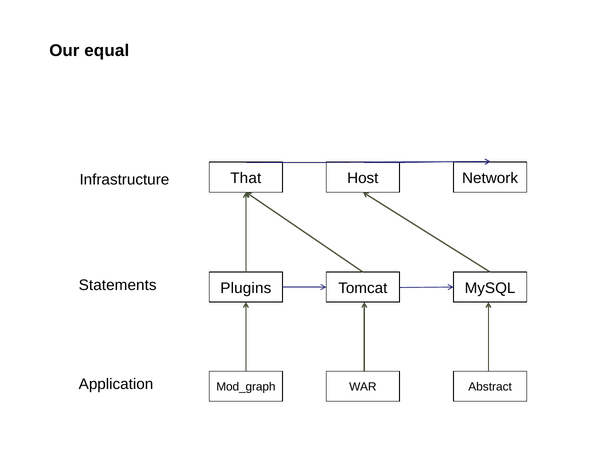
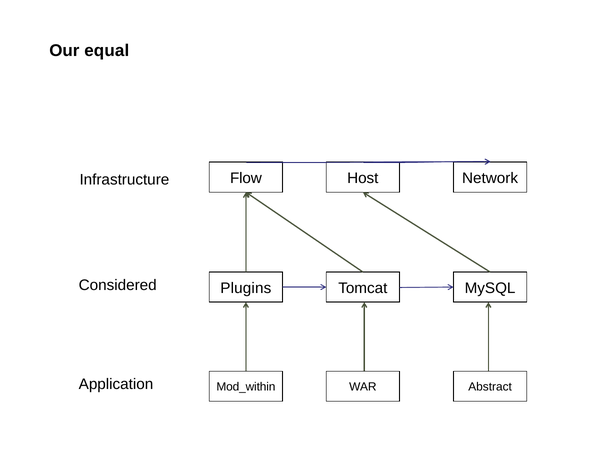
That: That -> Flow (246, 178)
Statements: Statements -> Considered (118, 285)
Mod_graph: Mod_graph -> Mod_within (246, 387)
